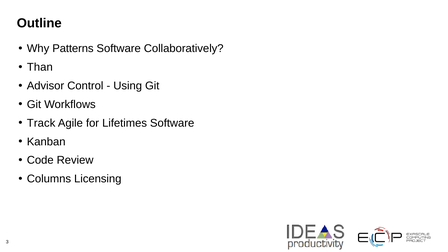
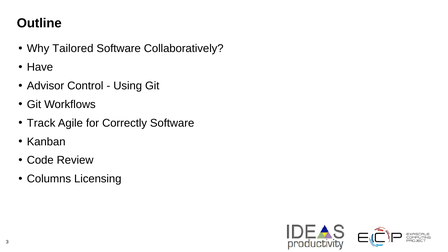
Patterns: Patterns -> Tailored (73, 49)
Than: Than -> Have (40, 67)
Lifetimes: Lifetimes -> Correctly (125, 123)
